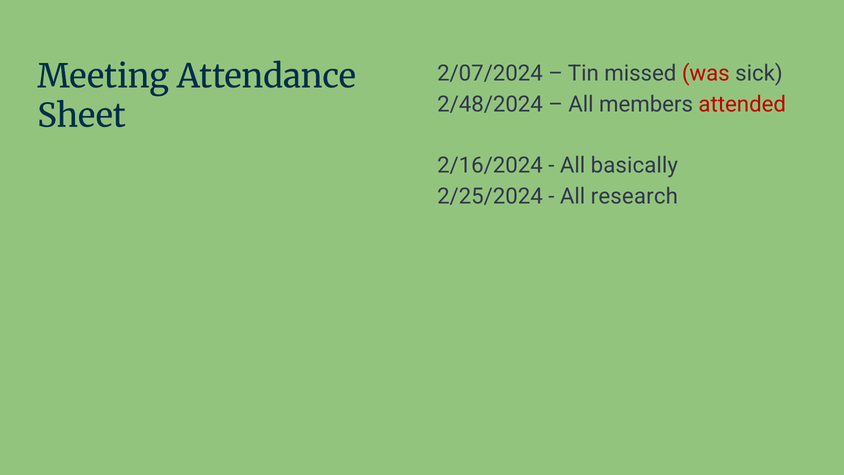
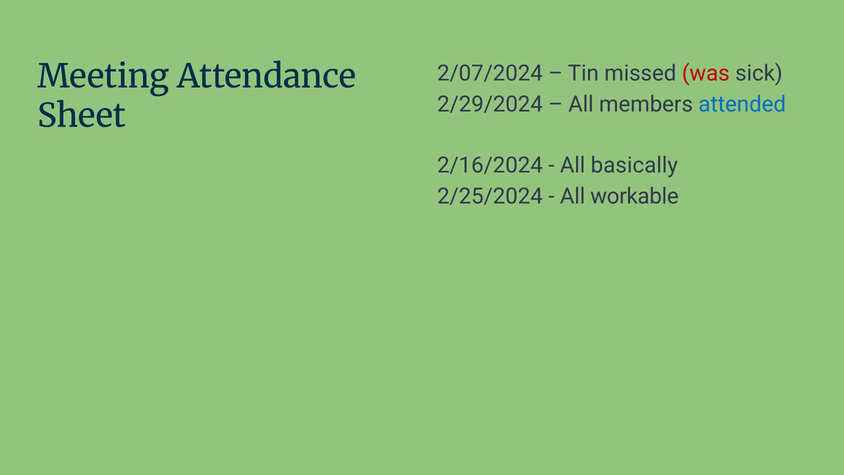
2/48/2024: 2/48/2024 -> 2/29/2024 (490, 104)
attended colour: red -> blue (742, 104)
research: research -> workable (635, 196)
